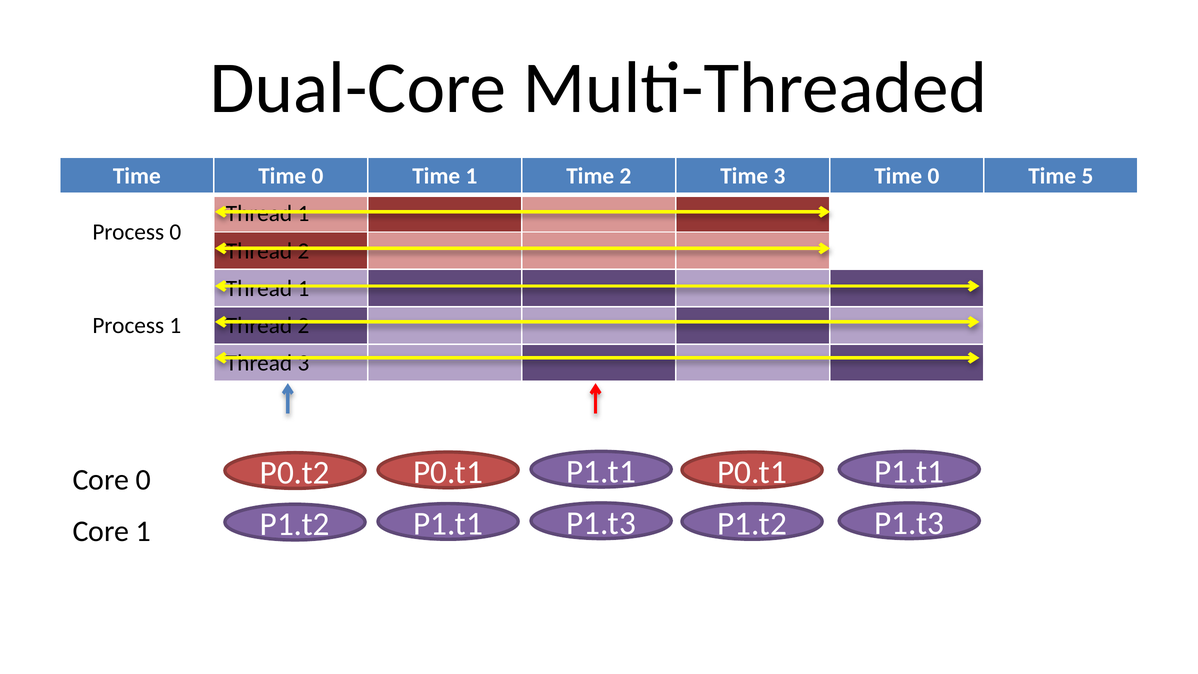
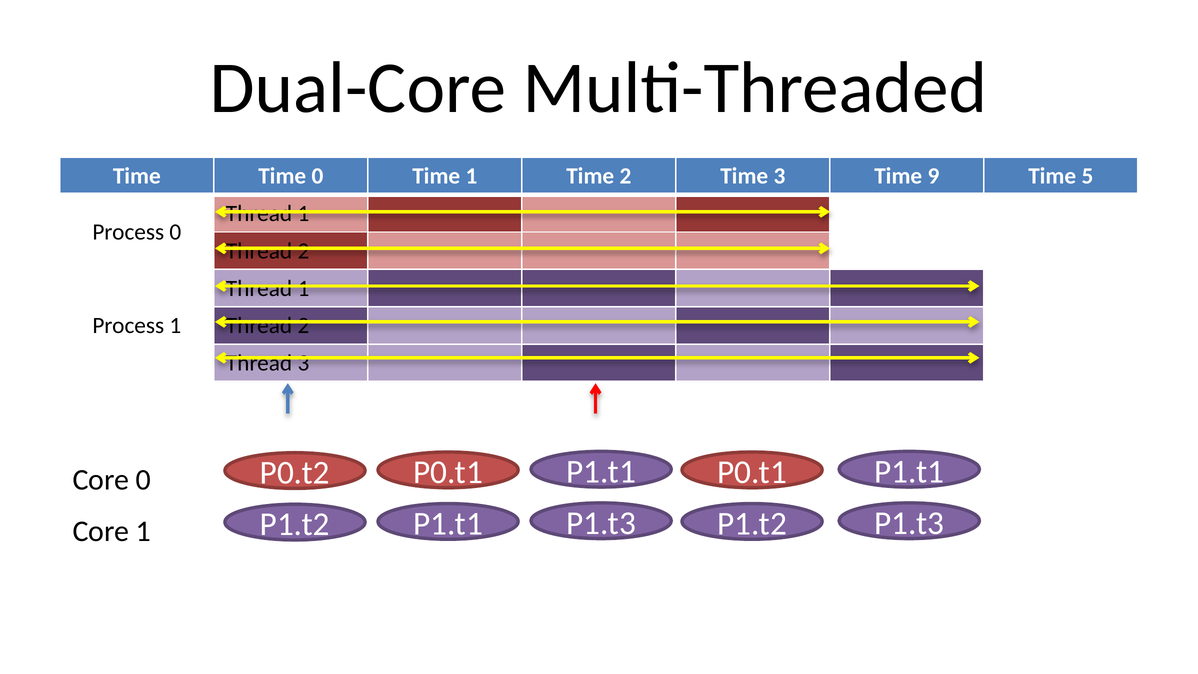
3 Time 0: 0 -> 9 (933, 176)
